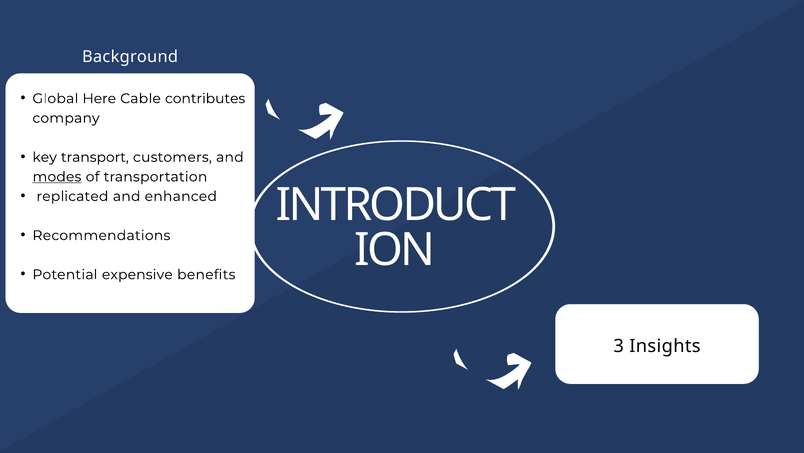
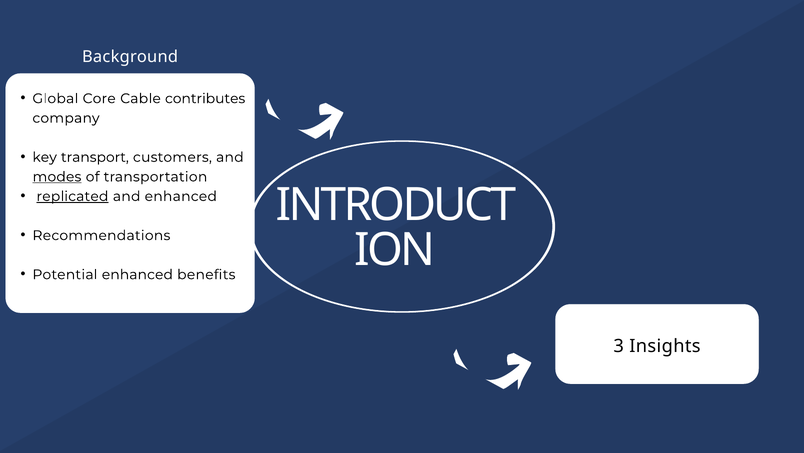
Here: Here -> Core (99, 98)
replicated underline: none -> present (72, 196)
Potential expensive: expensive -> enhanced (137, 274)
